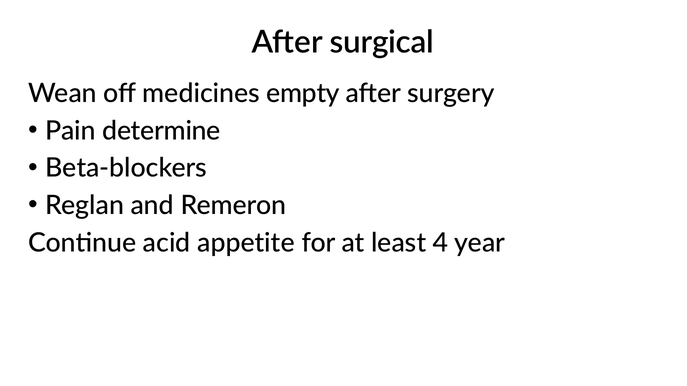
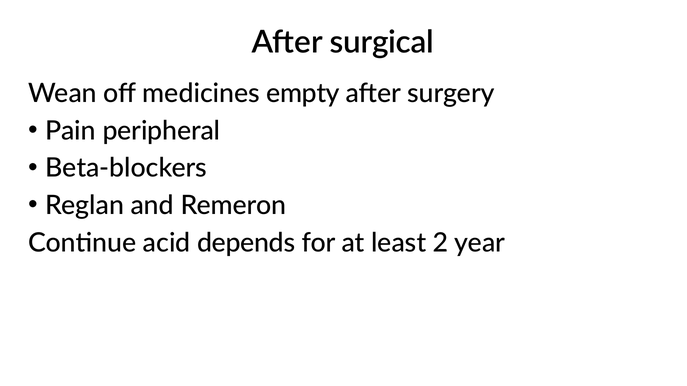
determine: determine -> peripheral (161, 131)
appetite: appetite -> depends (246, 243)
4: 4 -> 2 (441, 243)
